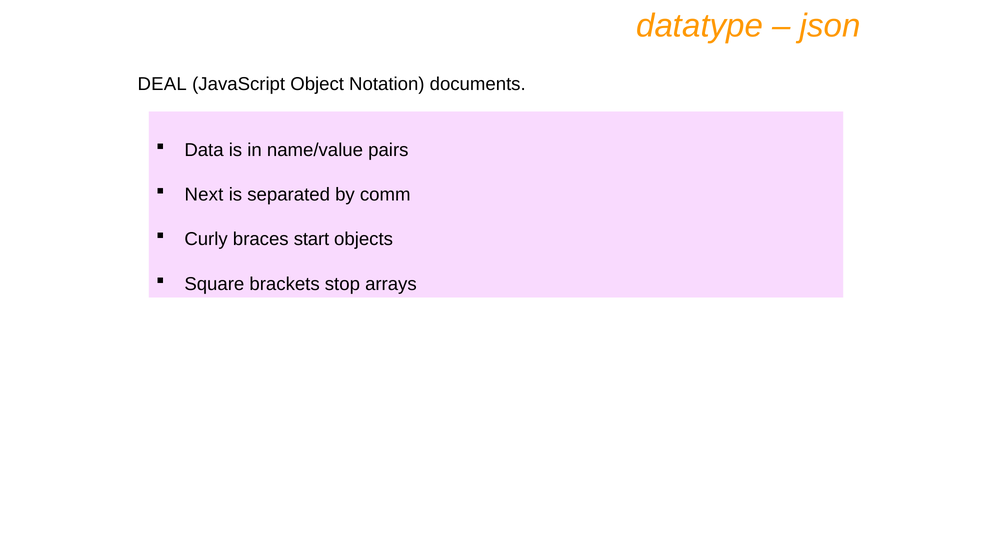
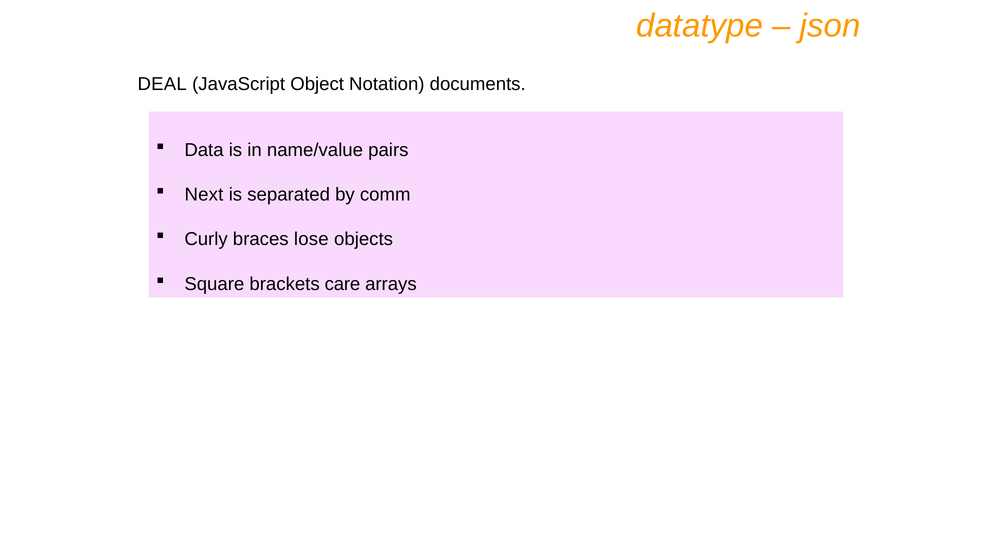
start: start -> lose (311, 239)
stop: stop -> care (342, 284)
